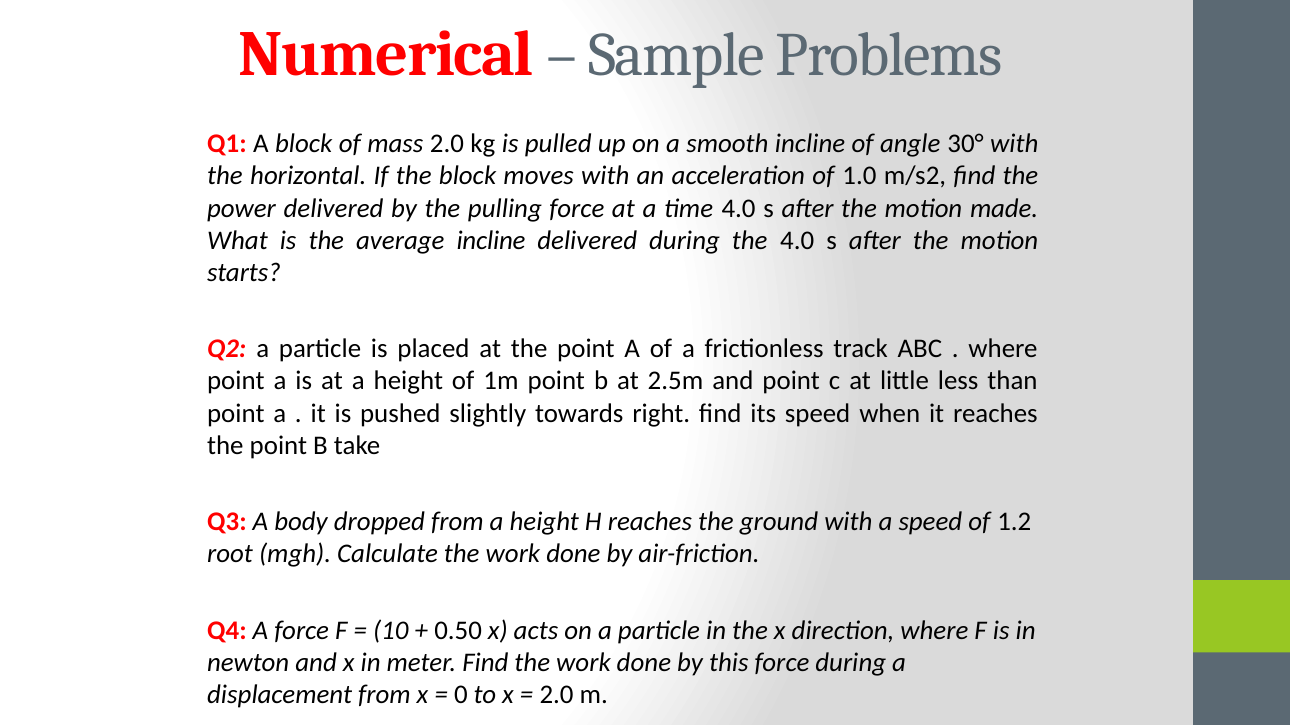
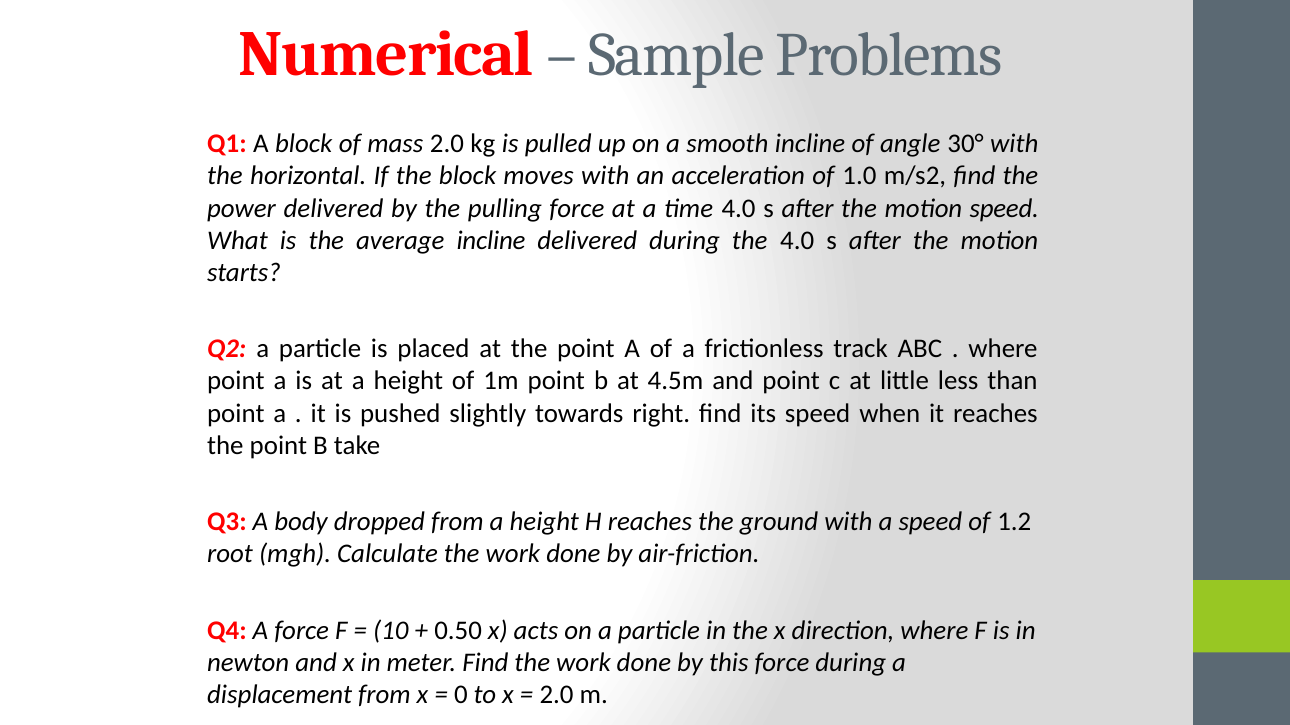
motion made: made -> speed (1004, 208)
2.5m: 2.5m -> 4.5m (675, 381)
